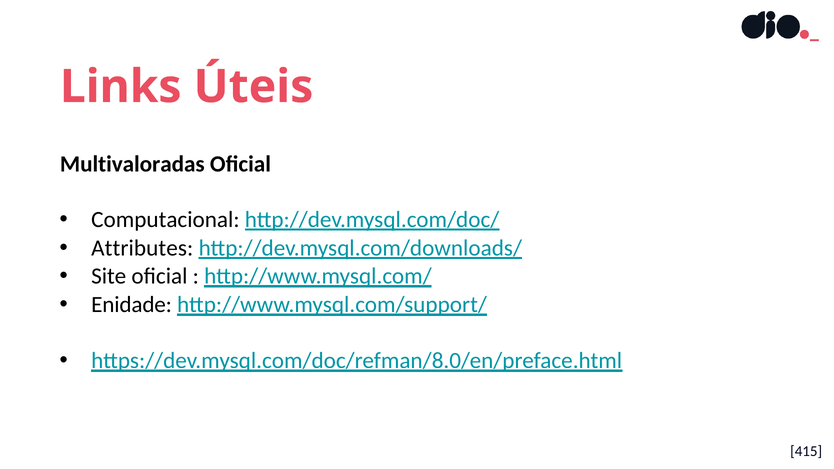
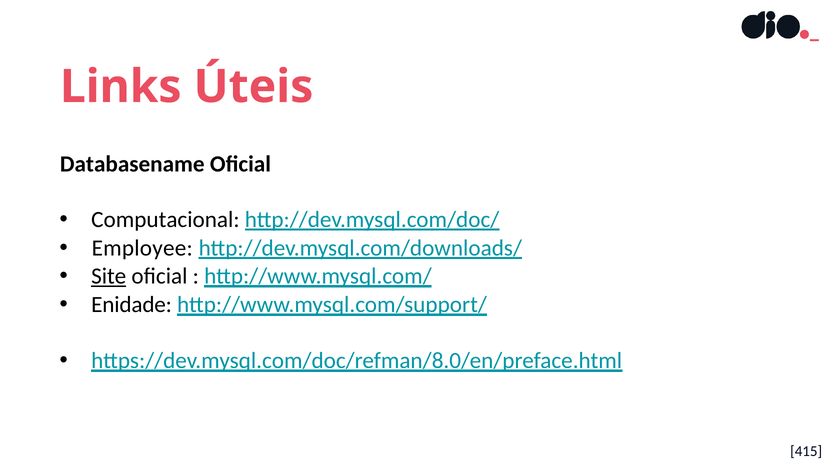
Multivaloradas: Multivaloradas -> Databasename (132, 164)
Attributes: Attributes -> Employee (142, 248)
Site underline: none -> present (109, 276)
